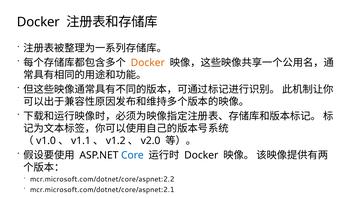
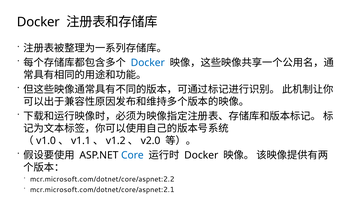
Docker colour: orange -> blue (148, 63)
